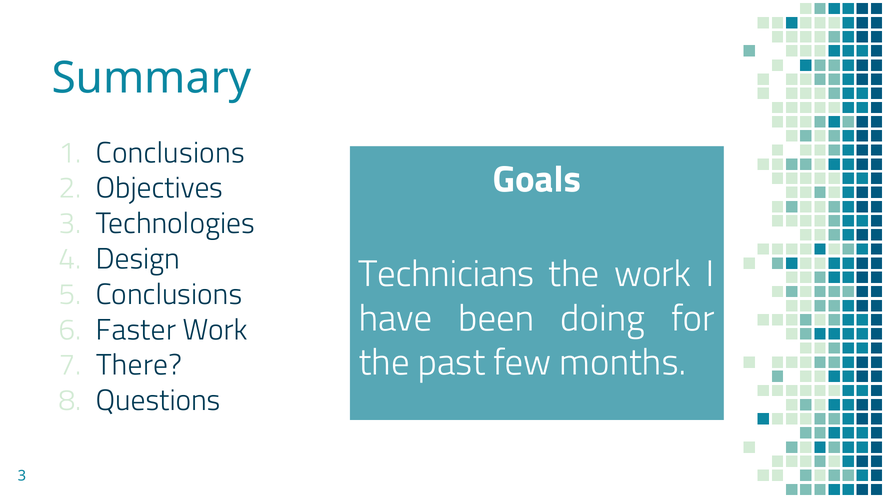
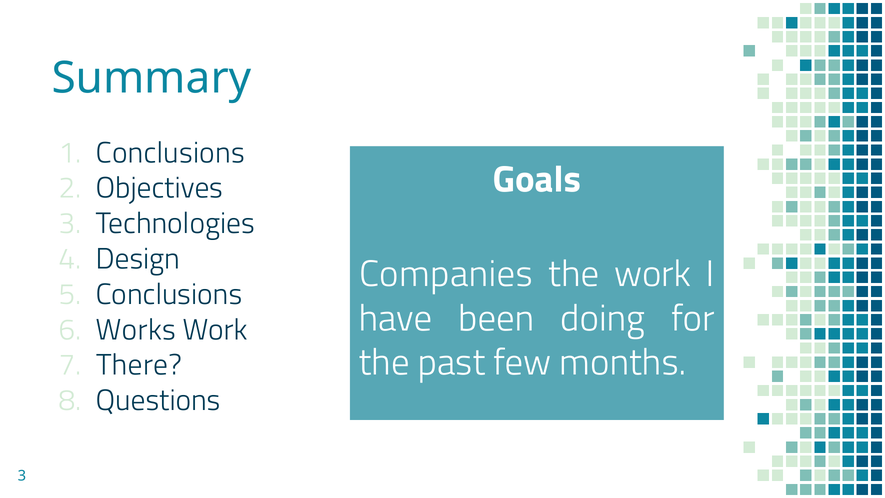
Technicians: Technicians -> Companies (446, 274)
Faster: Faster -> Works (136, 330)
